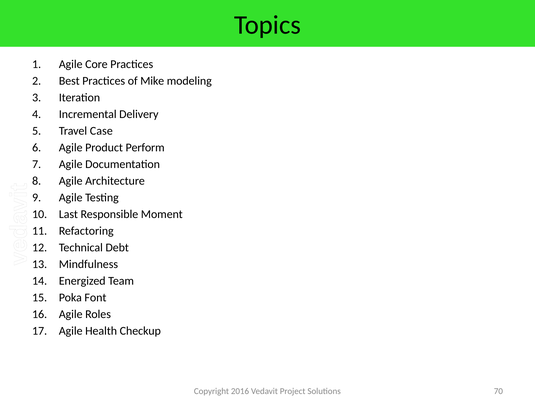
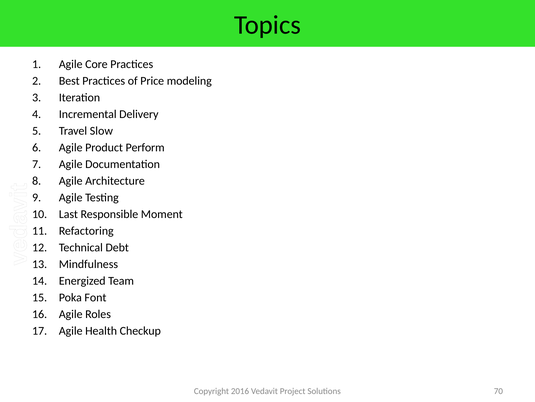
Mike: Mike -> Price (152, 81)
Case: Case -> Slow (101, 131)
